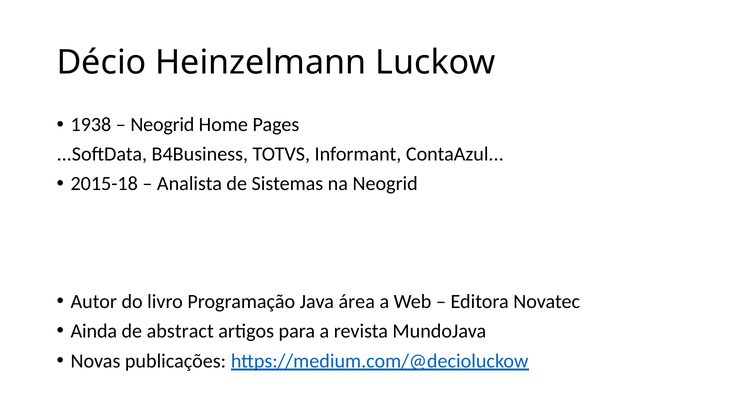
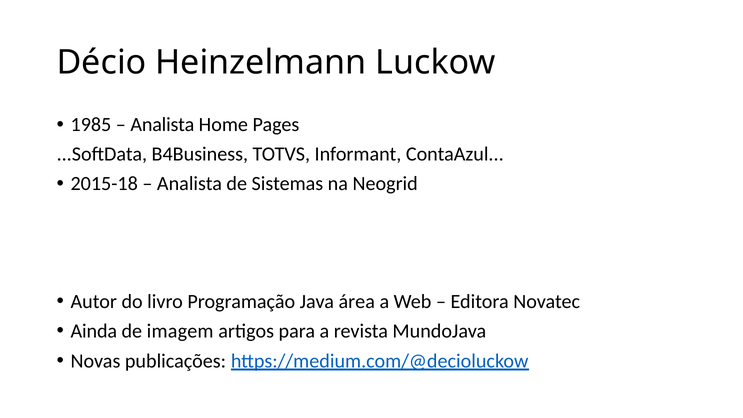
1938: 1938 -> 1985 (91, 125)
Neogrid: Neogrid -> Analista (162, 125)
abstract: abstract -> imagem (180, 331)
